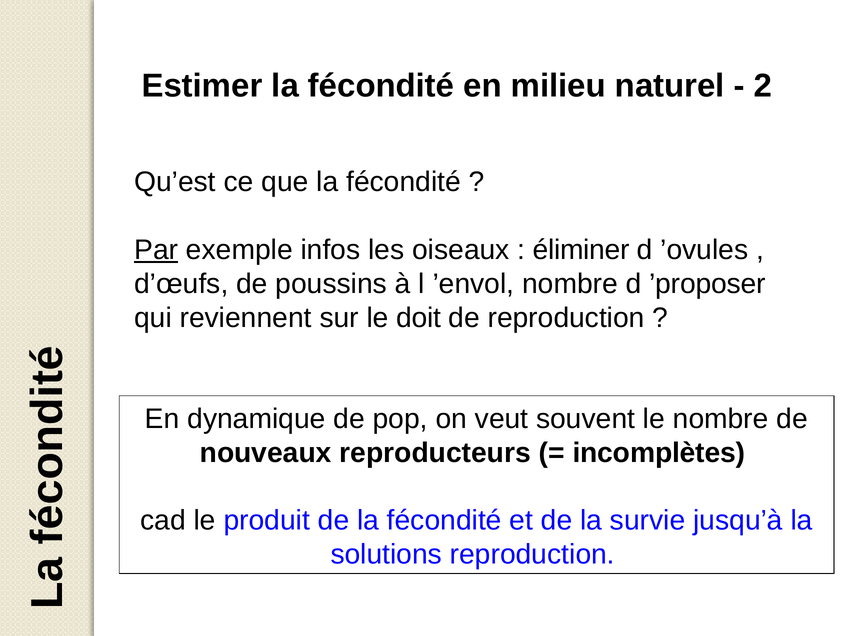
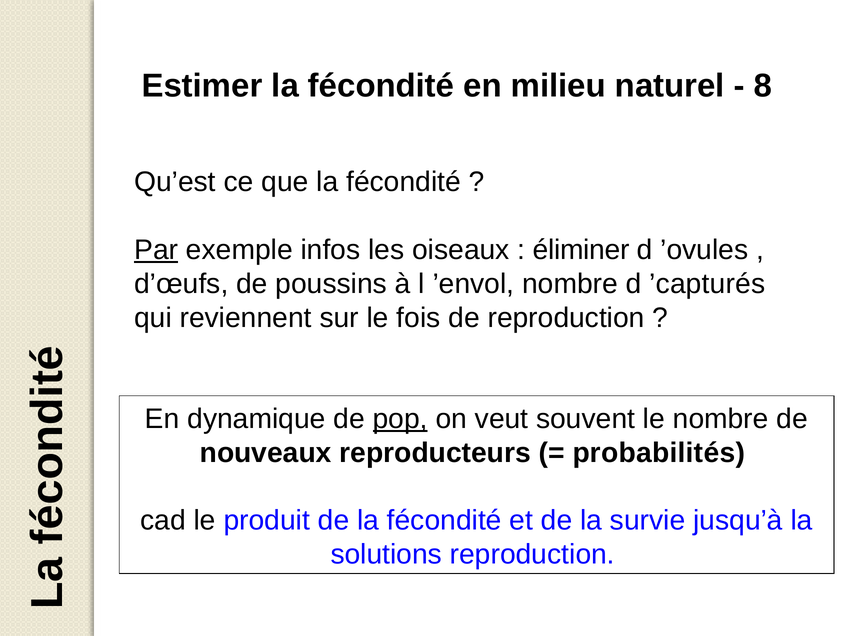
2: 2 -> 8 (763, 86)
’proposer: ’proposer -> ’capturés (707, 284)
doit: doit -> fois (418, 318)
pop underline: none -> present (400, 419)
incomplètes: incomplètes -> probabilités (659, 453)
